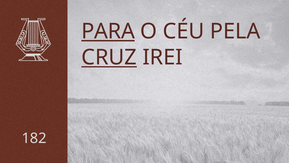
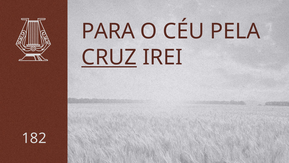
PARA underline: present -> none (108, 31)
